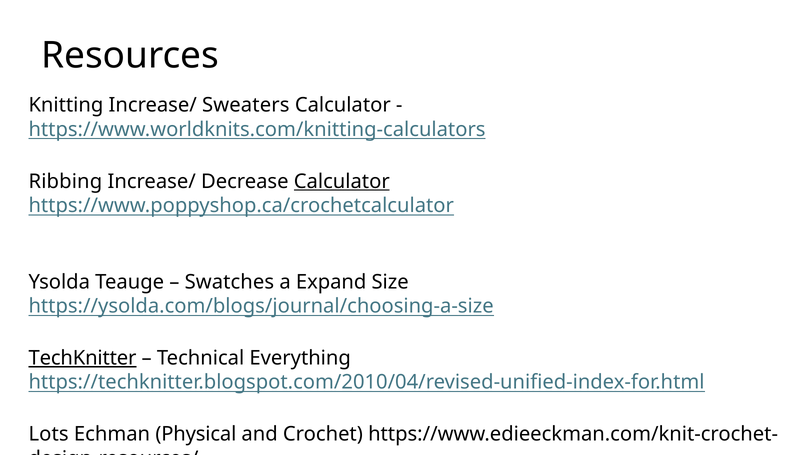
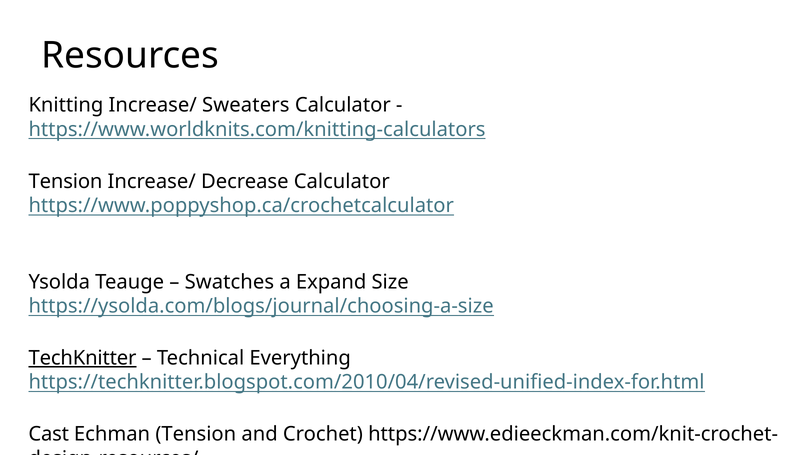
Ribbing: Ribbing -> Tension (65, 181)
Calculator underline: present -> none (342, 181)
Lots: Lots -> Cast (49, 434)
Echman Physical: Physical -> Tension (196, 434)
